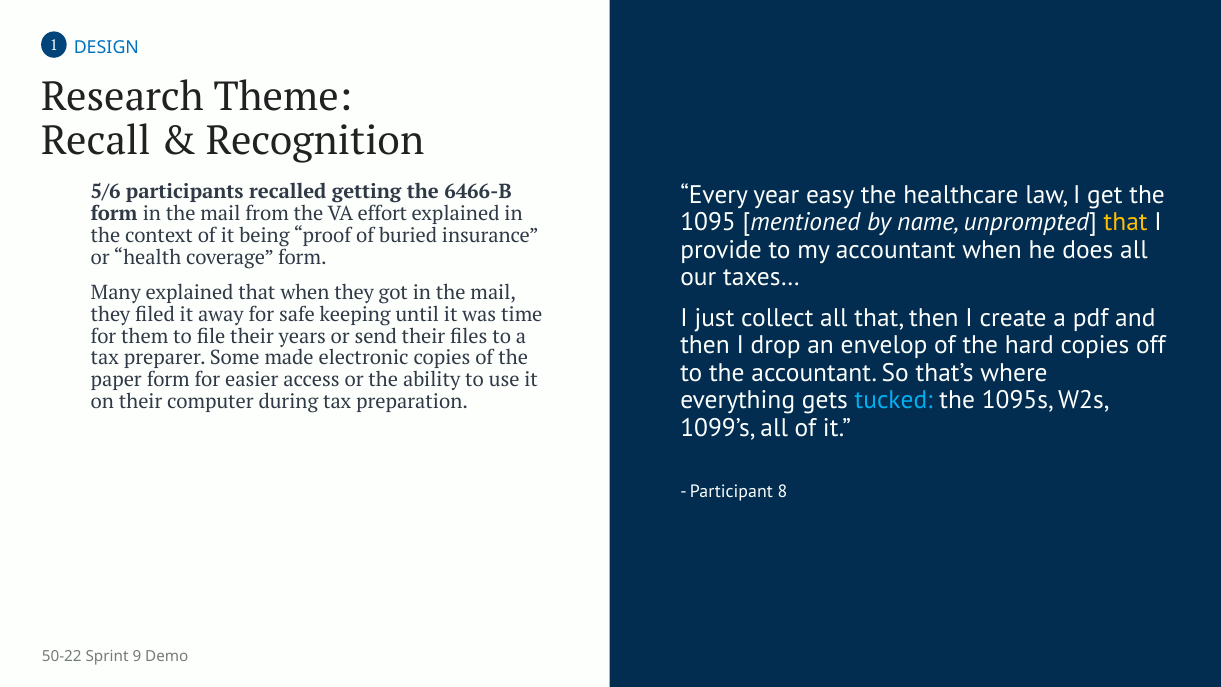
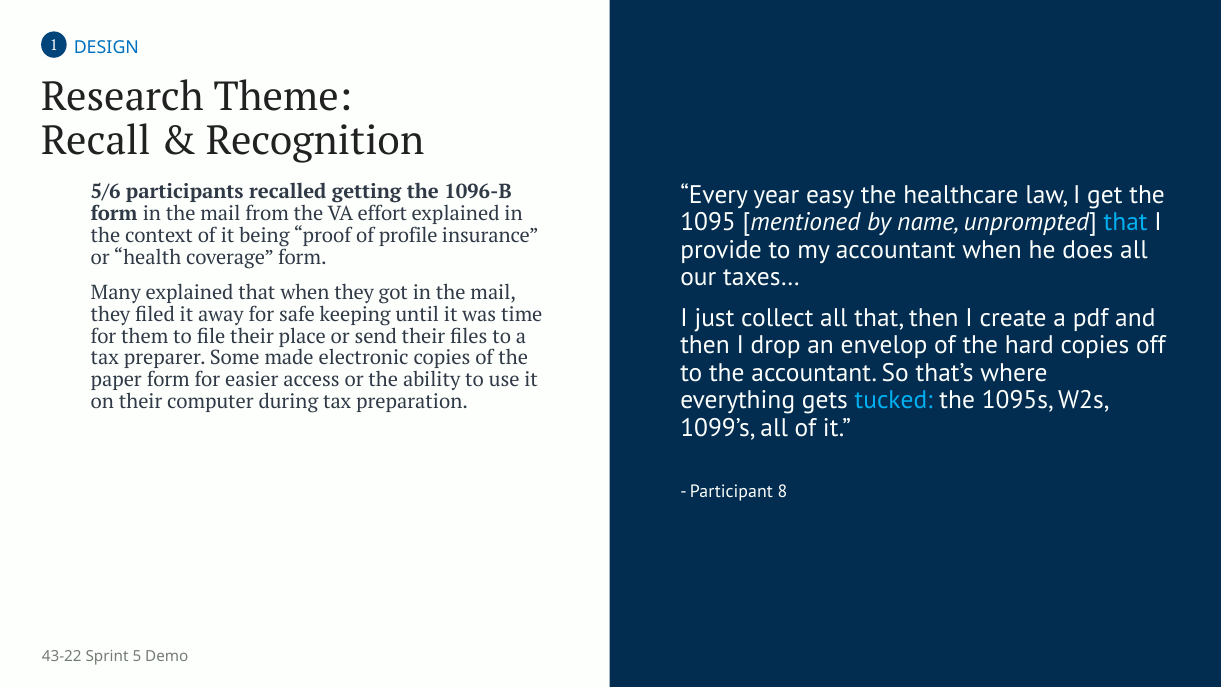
6466-B: 6466-B -> 1096-B (478, 192)
that colour: yellow -> light blue (1126, 222)
buried: buried -> profile (408, 236)
years: years -> place (302, 336)
50-22: 50-22 -> 43-22 (62, 657)
9: 9 -> 5 (137, 657)
